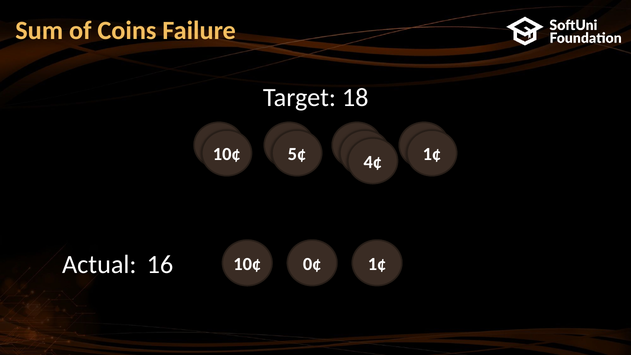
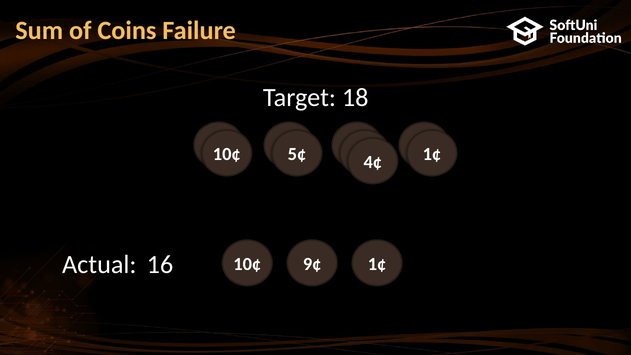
0¢: 0¢ -> 9¢ (312, 264)
